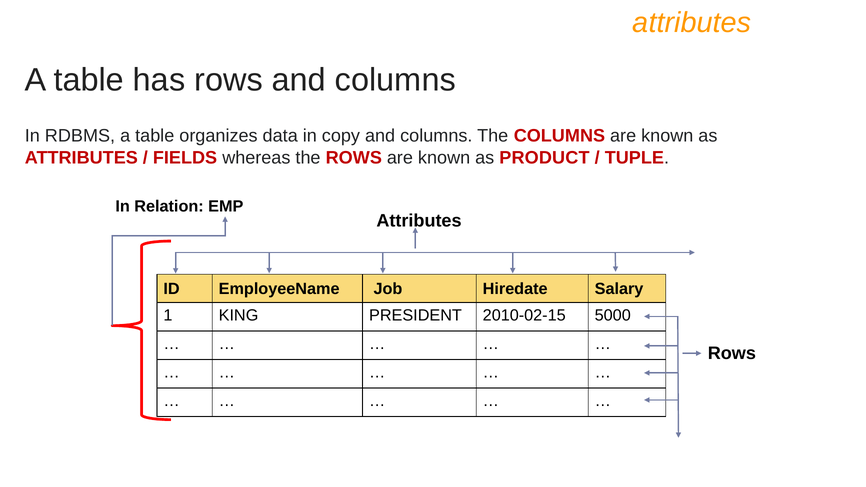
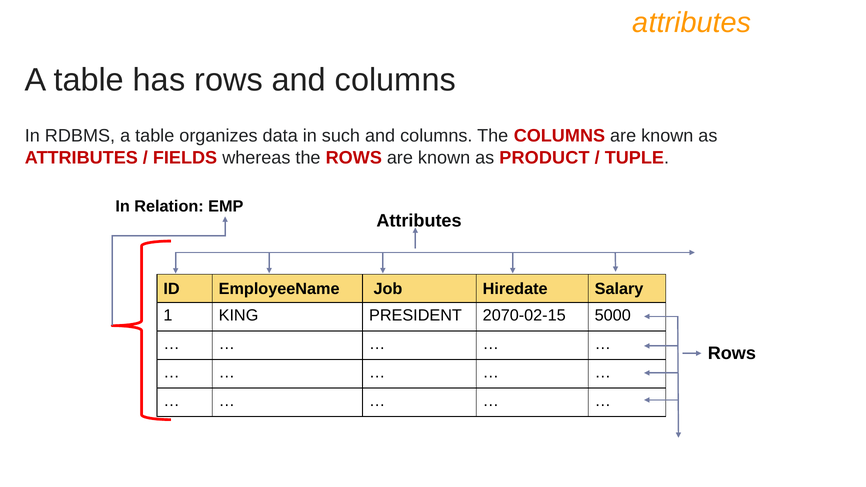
copy: copy -> such (341, 136)
2010-02-15: 2010-02-15 -> 2070-02-15 (524, 315)
